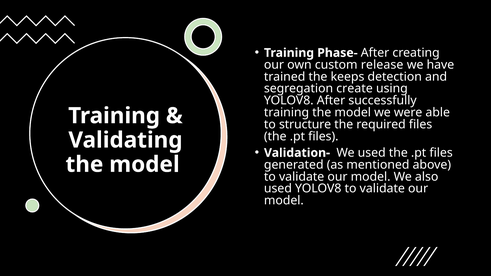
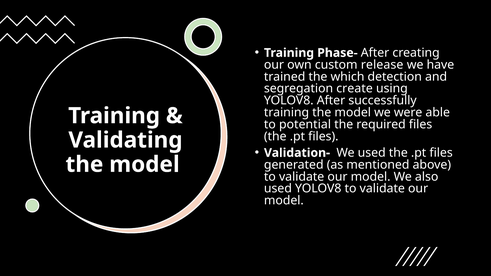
keeps: keeps -> which (348, 77)
structure: structure -> potential (305, 124)
